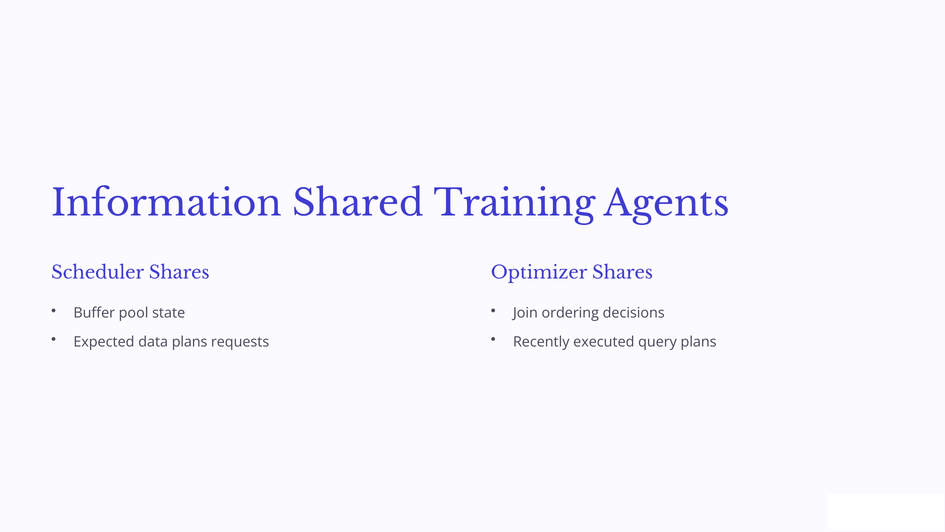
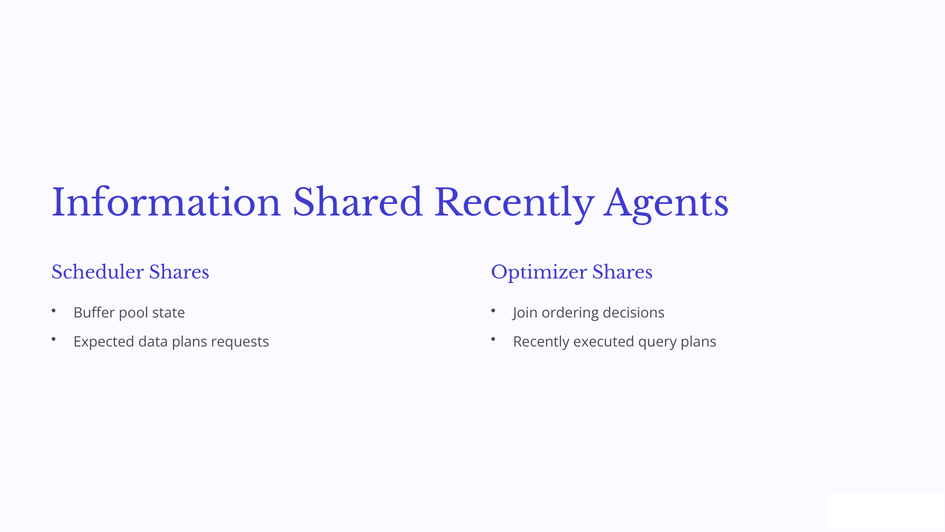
Shared Training: Training -> Recently (515, 203)
